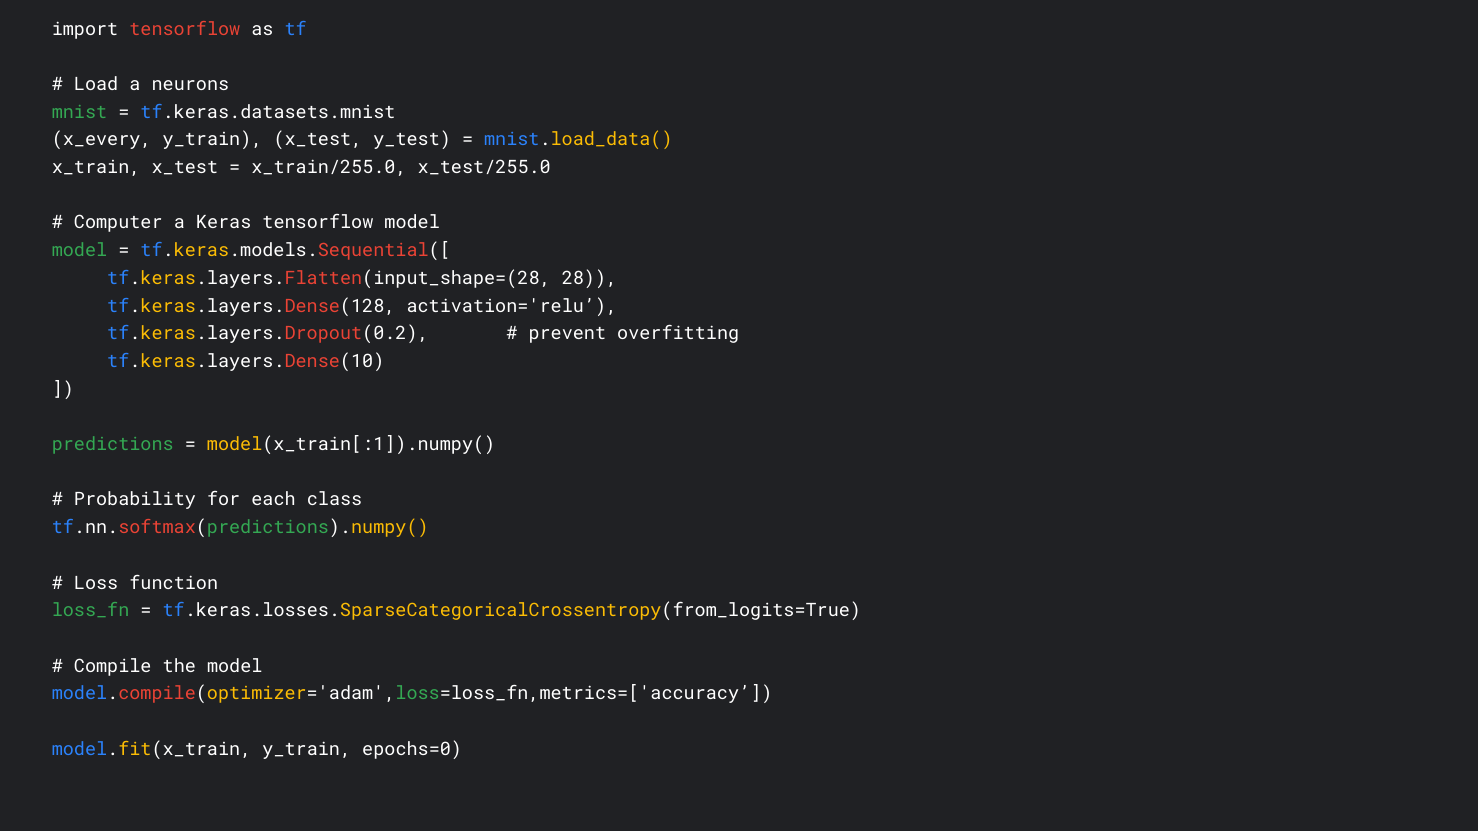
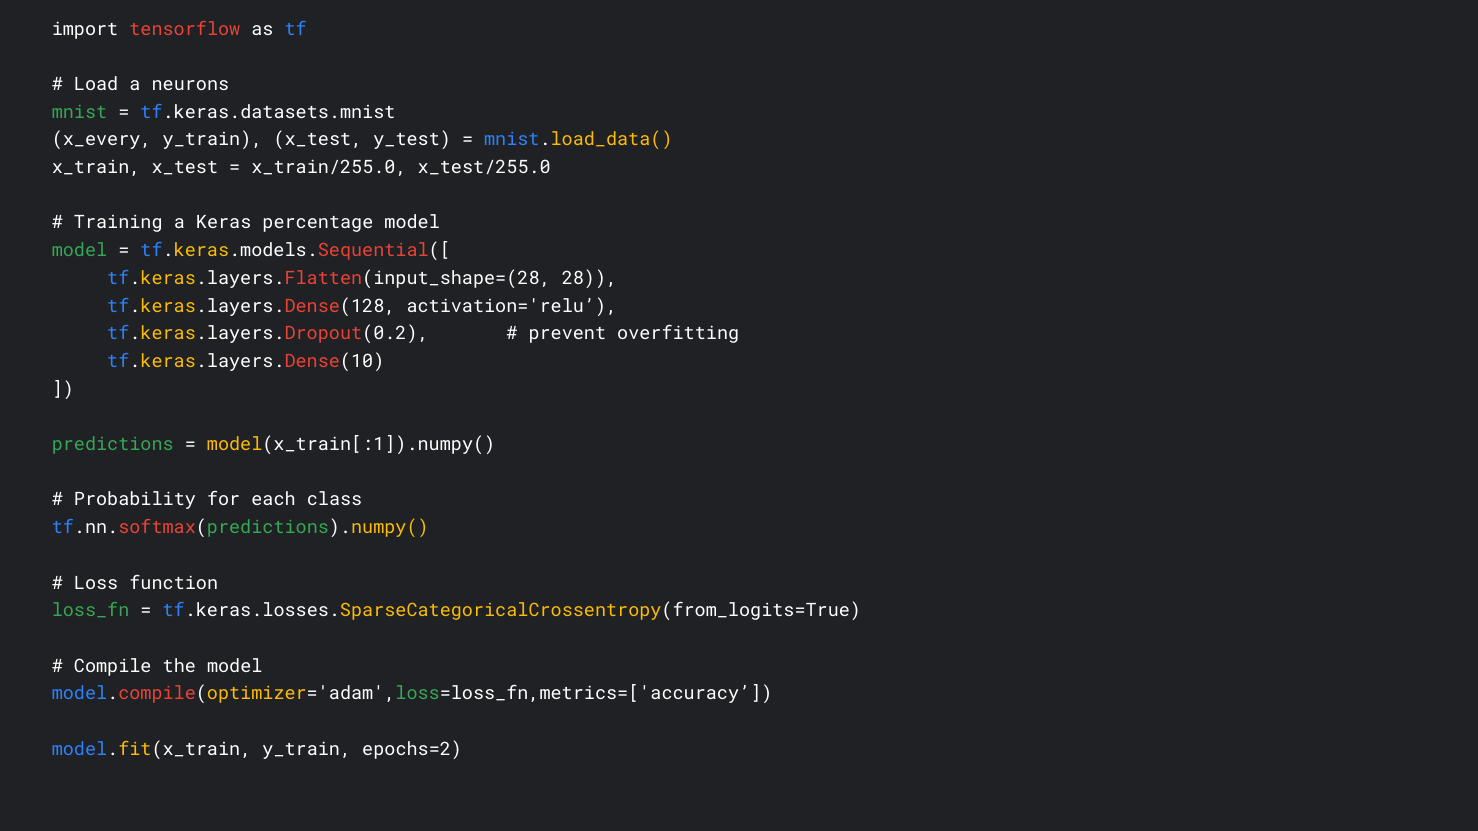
Computer: Computer -> Training (118, 223)
Keras tensorflow: tensorflow -> percentage (318, 223)
epochs=0: epochs=0 -> epochs=2 (412, 749)
